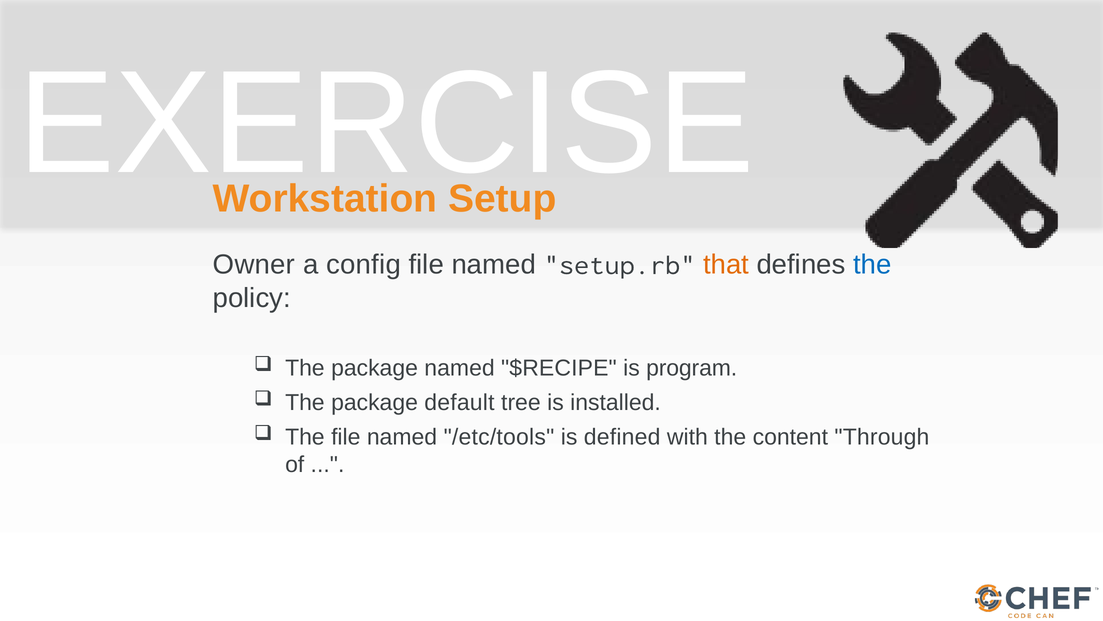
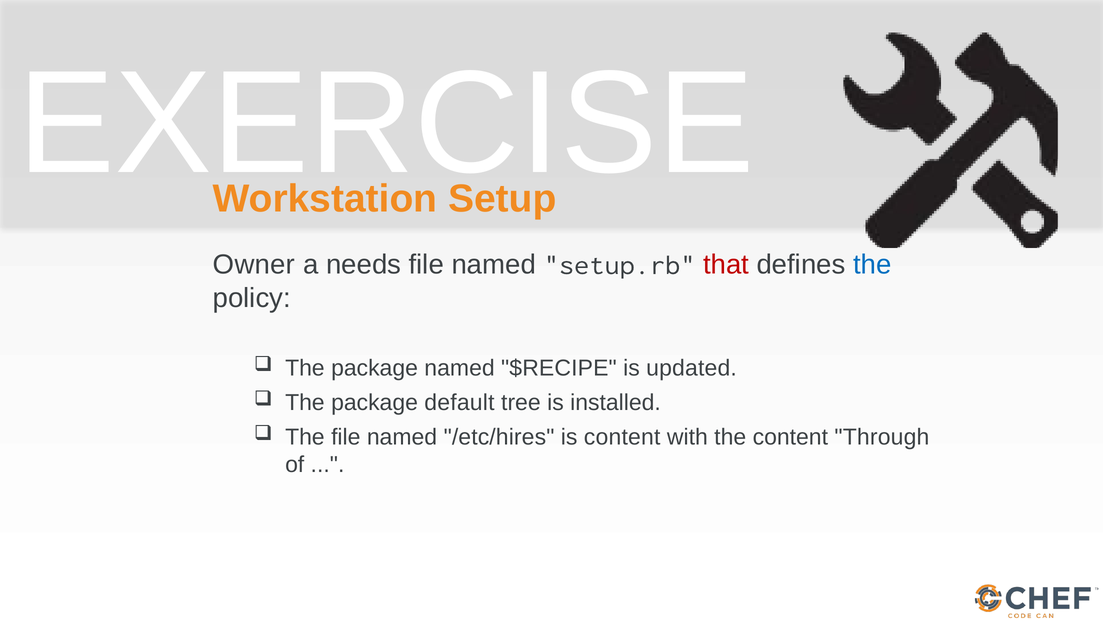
config: config -> needs (364, 265)
that colour: orange -> red (726, 265)
program: program -> updated (692, 368)
/etc/tools: /etc/tools -> /etc/hires (499, 437)
is defined: defined -> content (622, 437)
